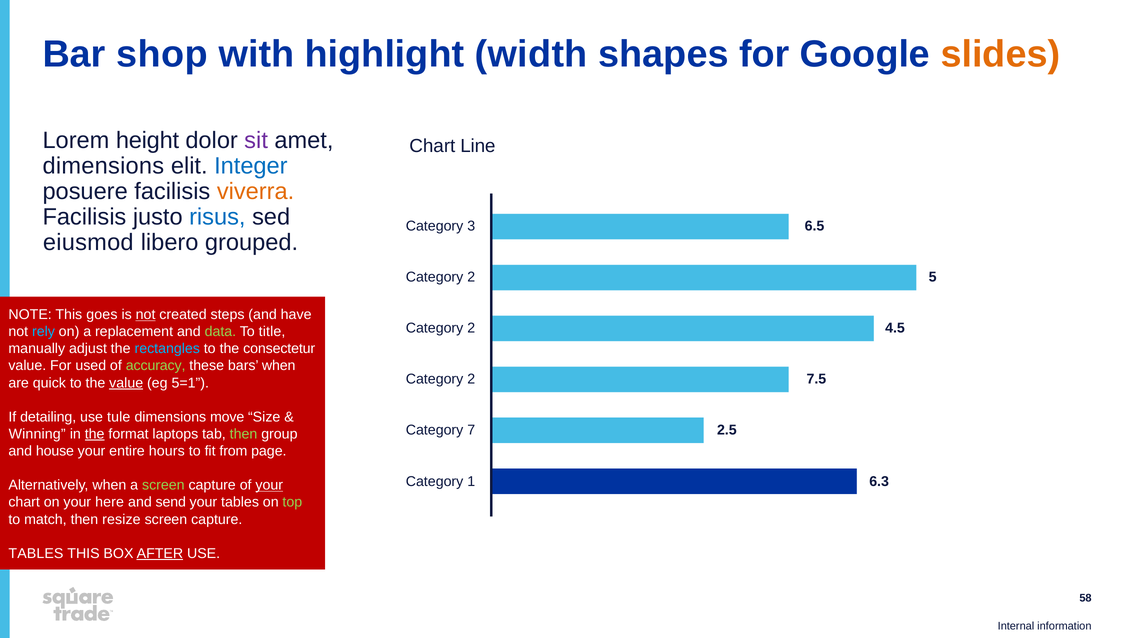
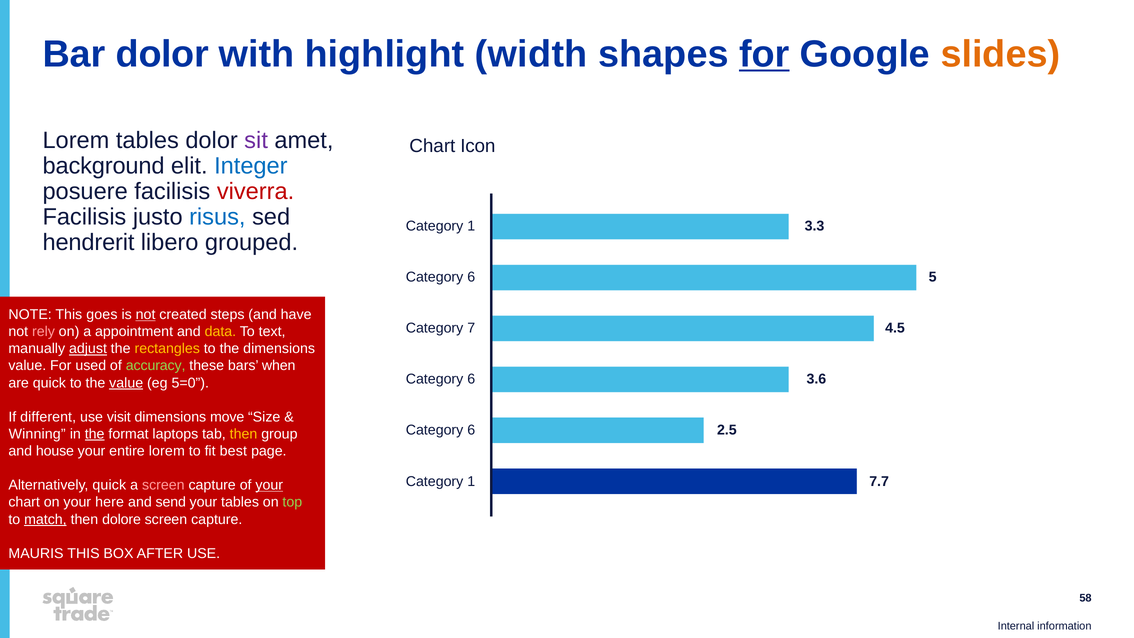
Bar shop: shop -> dolor (162, 54)
for underline: none -> present (764, 54)
Lorem height: height -> tables (147, 140)
Line: Line -> Icon (478, 146)
dimensions: dimensions -> background (104, 166)
viverra colour: orange -> red (256, 192)
3: 3 -> 1 (471, 226)
6.5: 6.5 -> 3.3 (815, 226)
eiusmod: eiusmod -> hendrerit (88, 243)
2: 2 -> 6 (471, 277)
2: 2 -> 7 (471, 328)
rely colour: light blue -> pink (43, 332)
replacement: replacement -> appointment (134, 332)
data colour: light green -> yellow (220, 332)
title: title -> text (272, 332)
adjust underline: none -> present (88, 349)
rectangles colour: light blue -> yellow (167, 349)
the consectetur: consectetur -> dimensions (279, 349)
2: 2 -> 6 (471, 379)
7.5: 7.5 -> 3.6 (816, 379)
5=1: 5=1 -> 5=0 (190, 383)
detailing: detailing -> different (48, 417)
tule: tule -> visit (119, 417)
7: 7 -> 6 (471, 430)
then colour: light green -> yellow (244, 434)
entire hours: hours -> lorem (167, 451)
from: from -> best (233, 451)
6.3: 6.3 -> 7.7 (879, 481)
Alternatively when: when -> quick (109, 485)
screen colour: light green -> pink (163, 485)
match underline: none -> present (45, 519)
resize: resize -> dolore (122, 519)
TABLES: TABLES -> MAURIS (36, 553)
AFTER underline: present -> none (160, 553)
